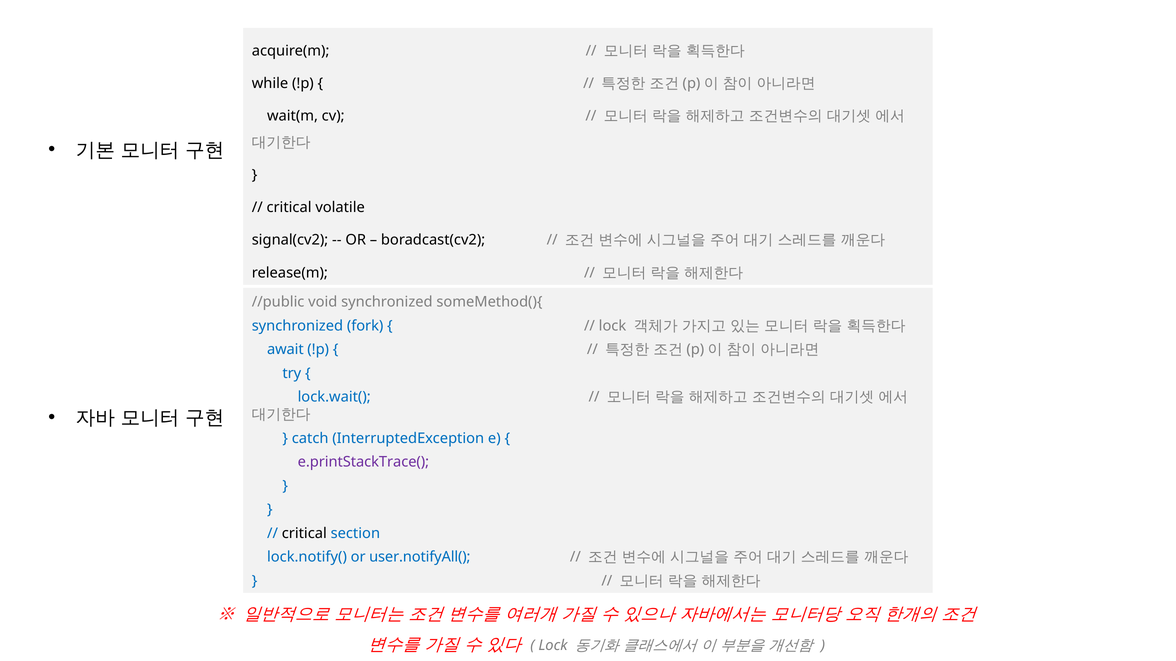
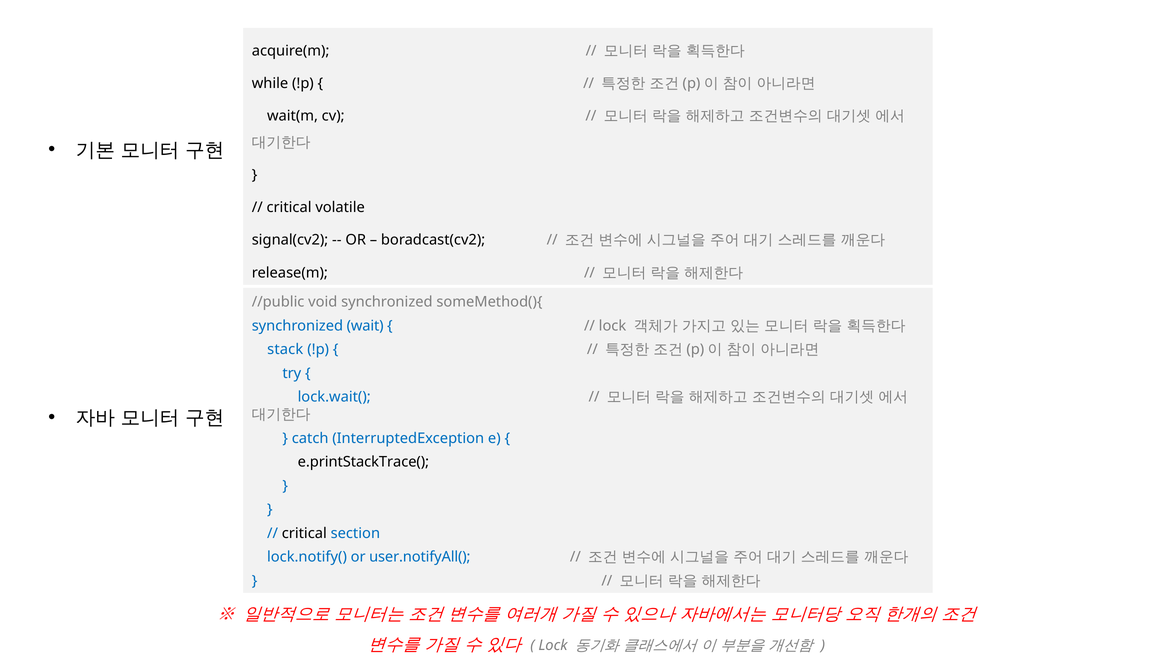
fork: fork -> wait (365, 326)
await: await -> stack (285, 350)
e.printStackTrace( colour: purple -> black (363, 462)
